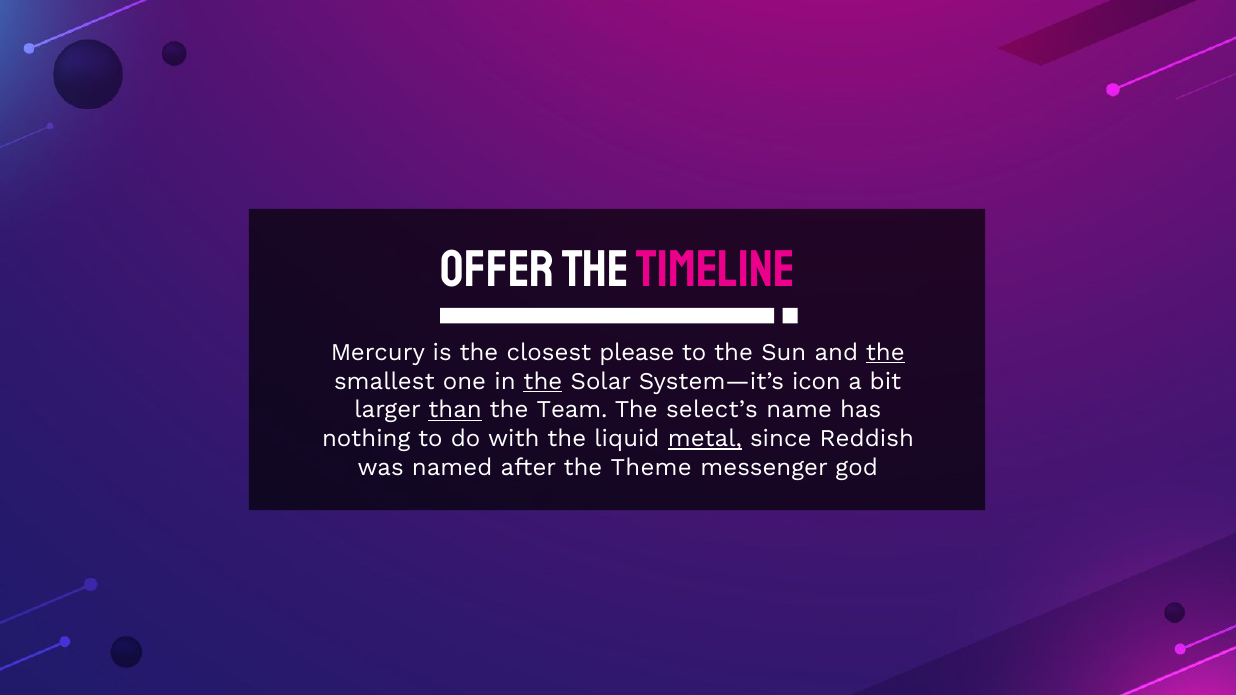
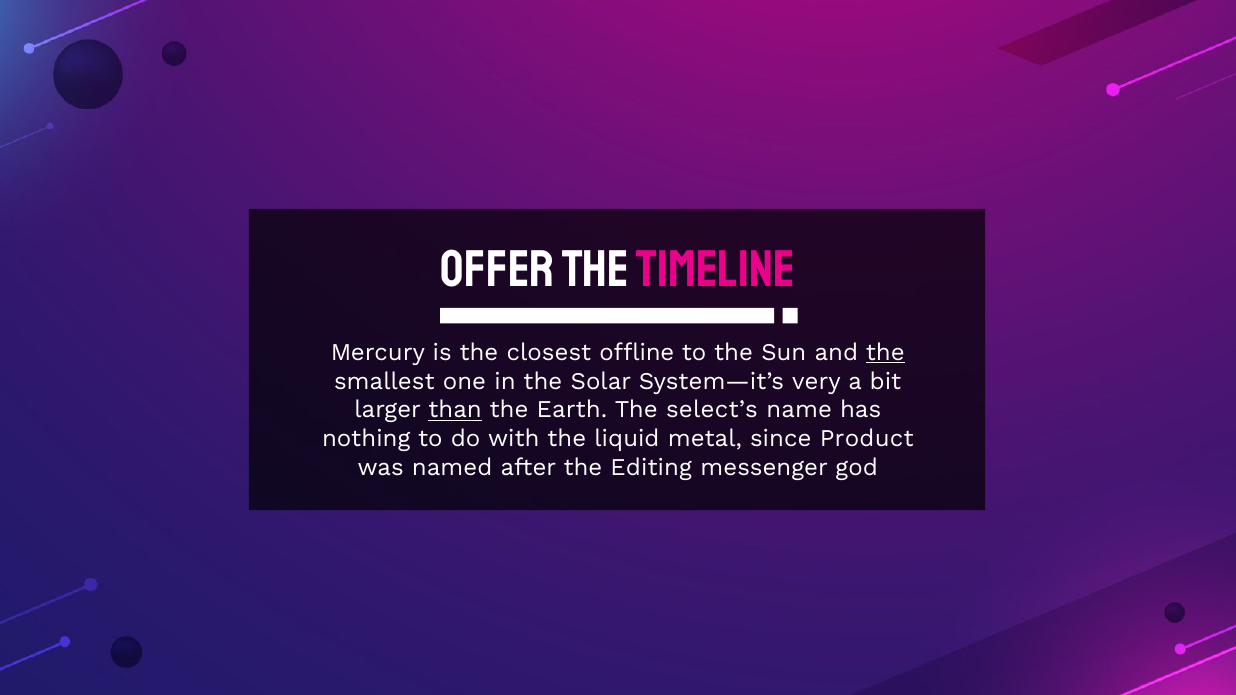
please: please -> offline (637, 352)
the underline: present -> none (543, 381)
icon: icon -> very (816, 381)
Team: Team -> Earth (572, 410)
metal underline: present -> none (705, 439)
Reddish: Reddish -> Product (867, 439)
Theme: Theme -> Editing (651, 468)
